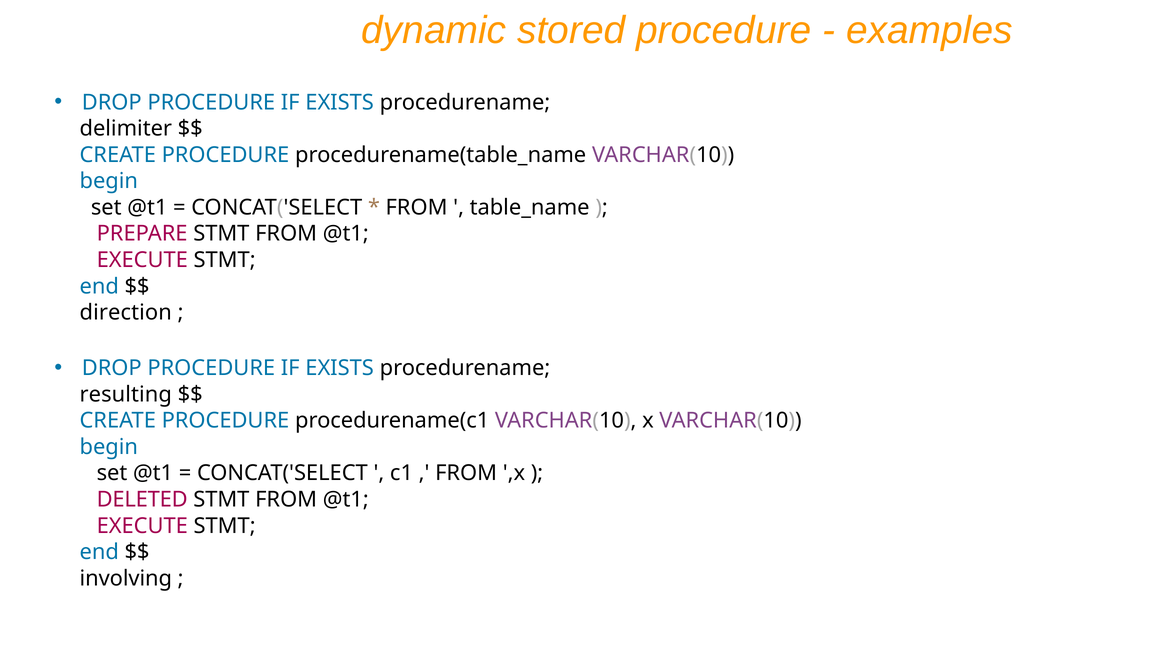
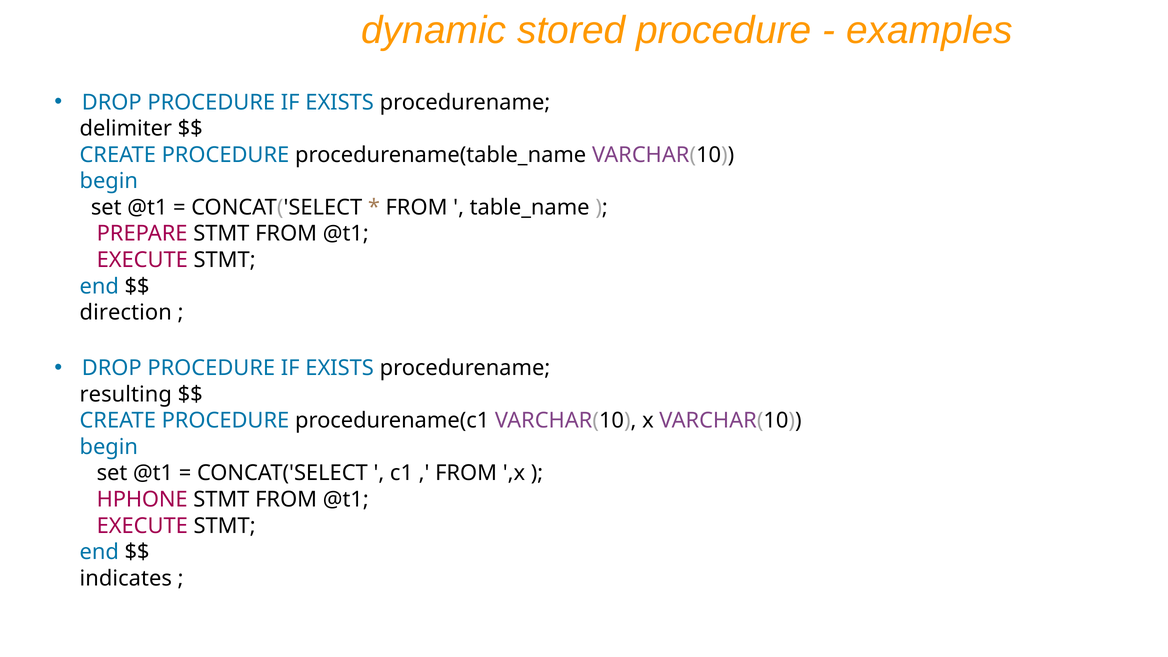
DELETED: DELETED -> HPHONE (142, 500)
involving: involving -> indicates (126, 578)
